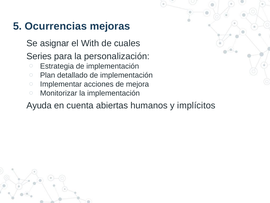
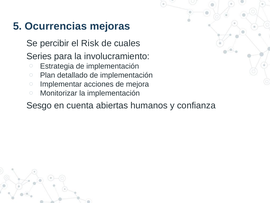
asignar: asignar -> percibir (55, 43)
With: With -> Risk (90, 43)
personalización: personalización -> involucramiento (117, 56)
Ayuda: Ayuda -> Sesgo (39, 105)
implícitos: implícitos -> confianza (196, 105)
